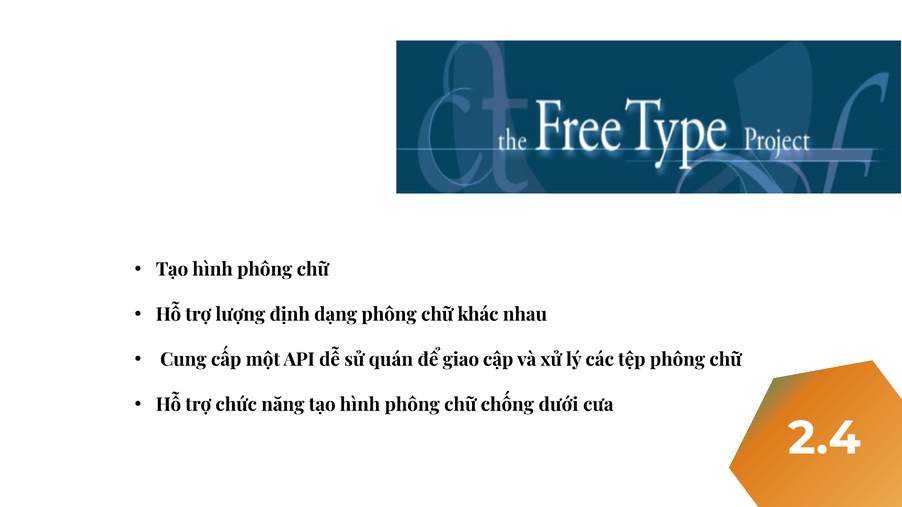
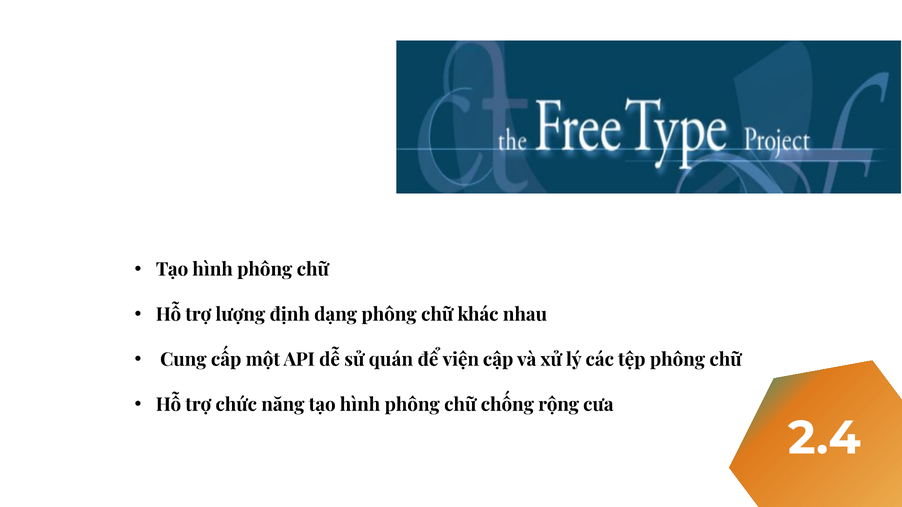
giao: giao -> viện (461, 360)
dưới: dưới -> rộng (559, 405)
